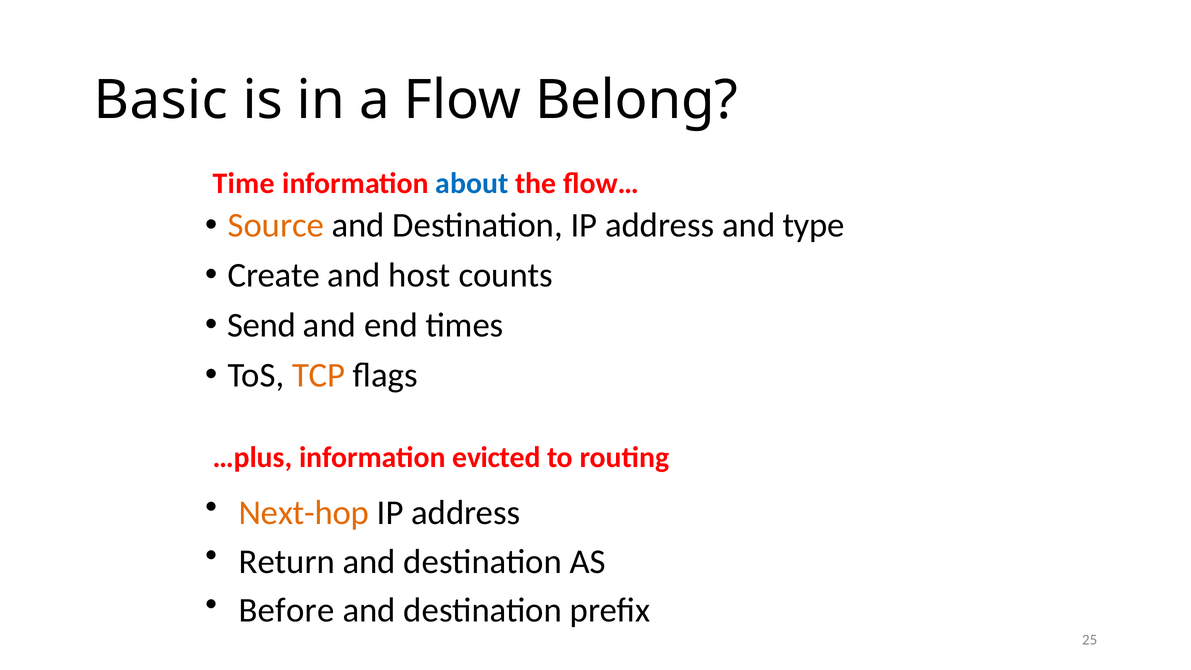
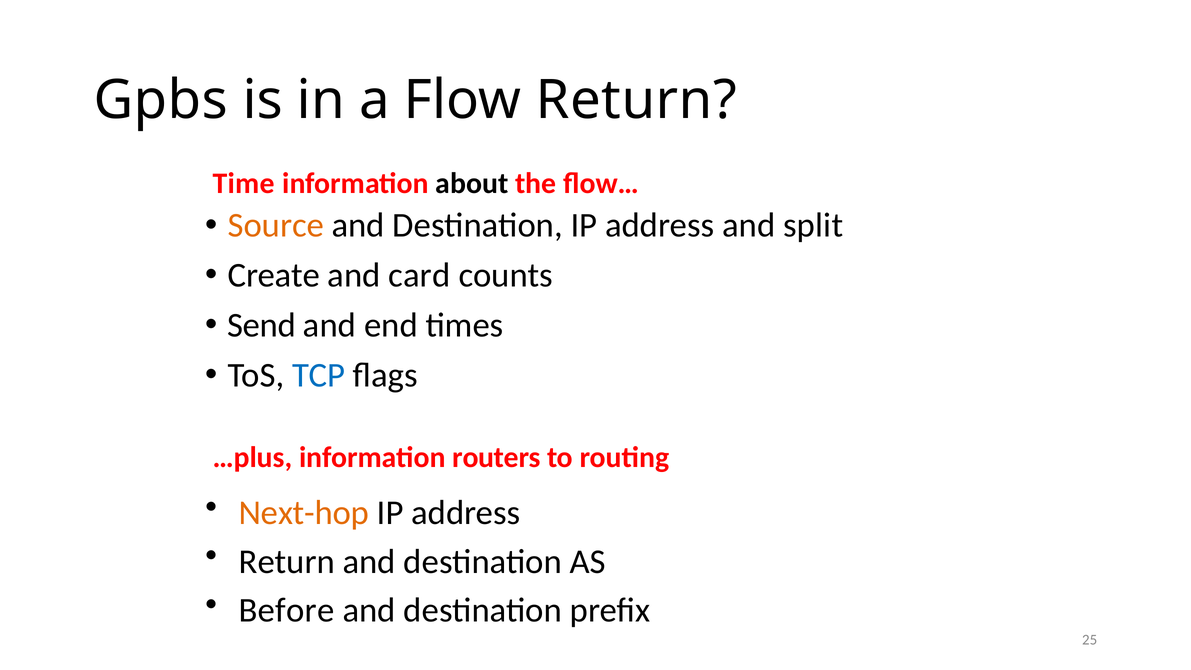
Basic: Basic -> Gpbs (161, 100)
Flow Belong: Belong -> Return (636, 100)
about colour: blue -> black (472, 184)
type: type -> split (813, 225)
host: host -> card (419, 275)
TCP colour: orange -> blue (319, 375)
evicted: evicted -> routers (496, 458)
